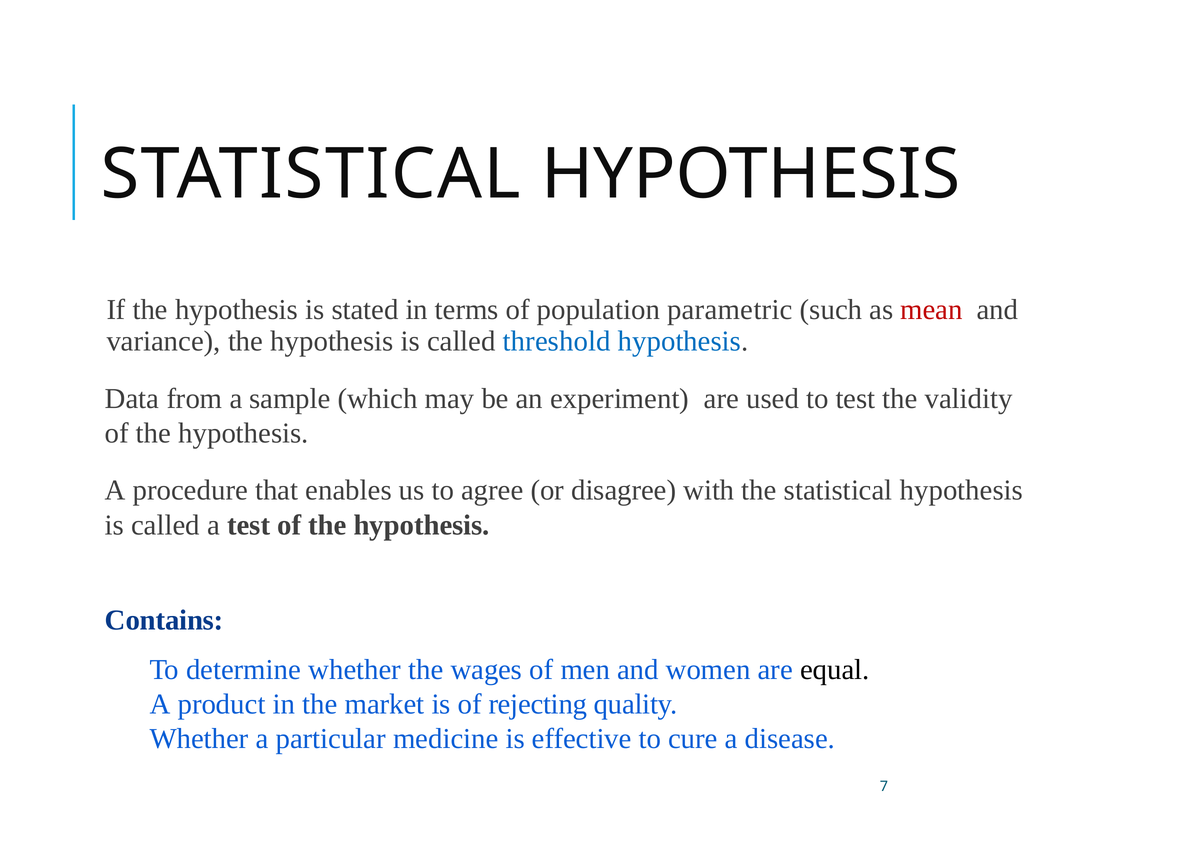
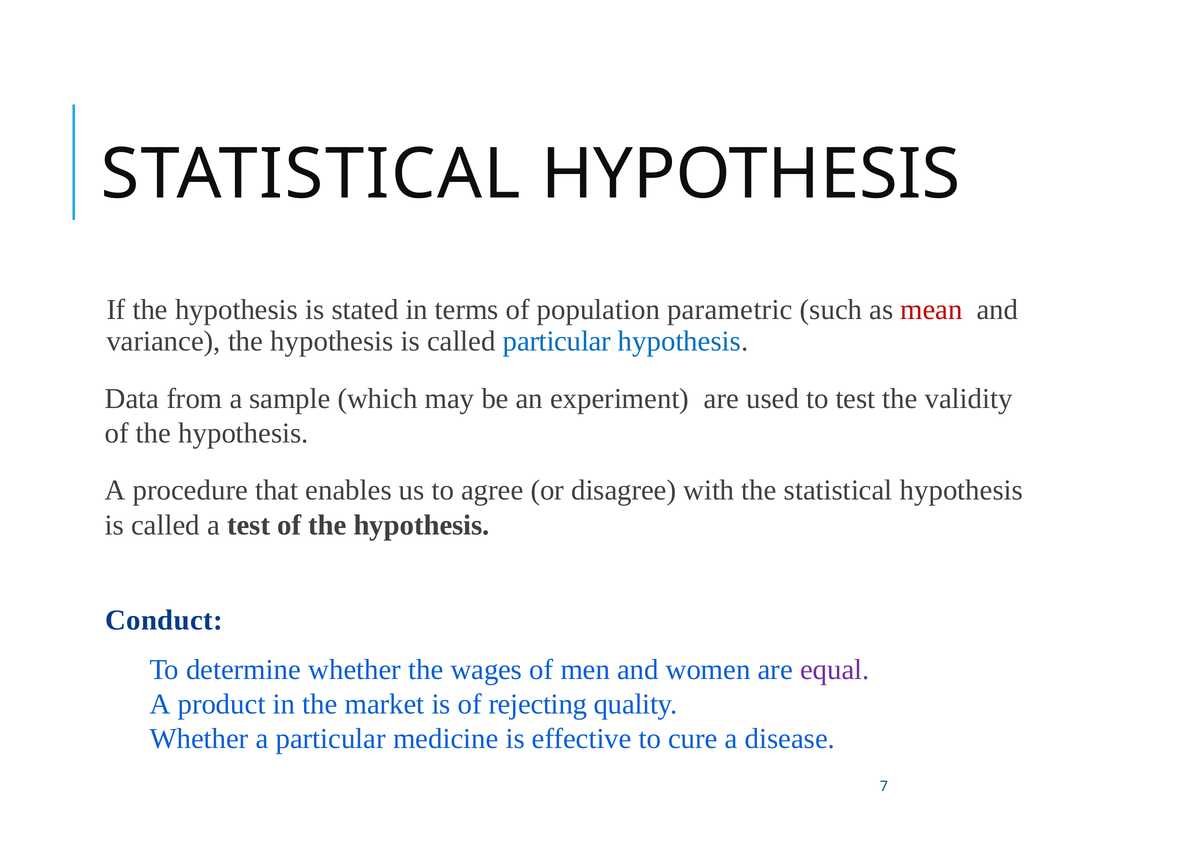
called threshold: threshold -> particular (557, 341)
Contains: Contains -> Conduct (164, 620)
equal colour: black -> purple (835, 669)
